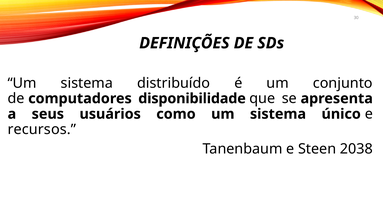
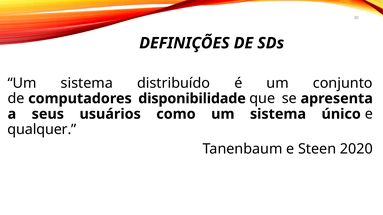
recursos: recursos -> qualquer (42, 130)
2038: 2038 -> 2020 (356, 149)
